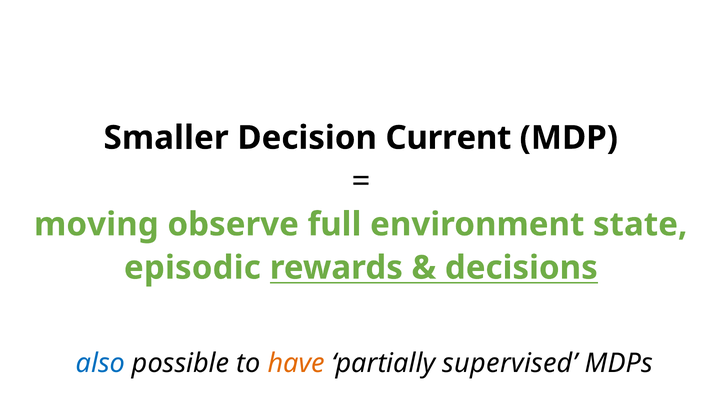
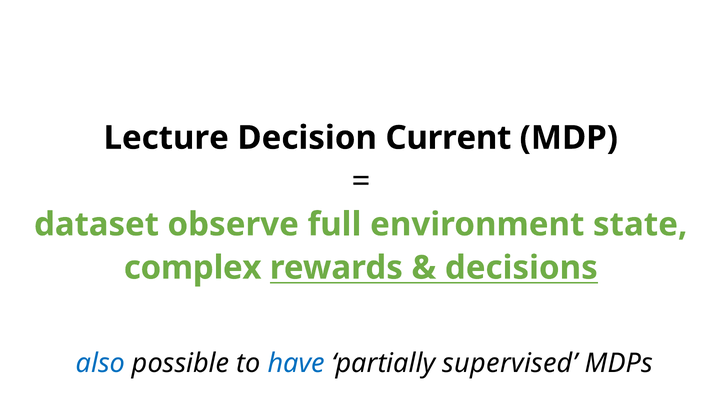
Smaller: Smaller -> Lecture (166, 138)
moving: moving -> dataset (96, 225)
episodic: episodic -> complex (193, 268)
have colour: orange -> blue (296, 364)
